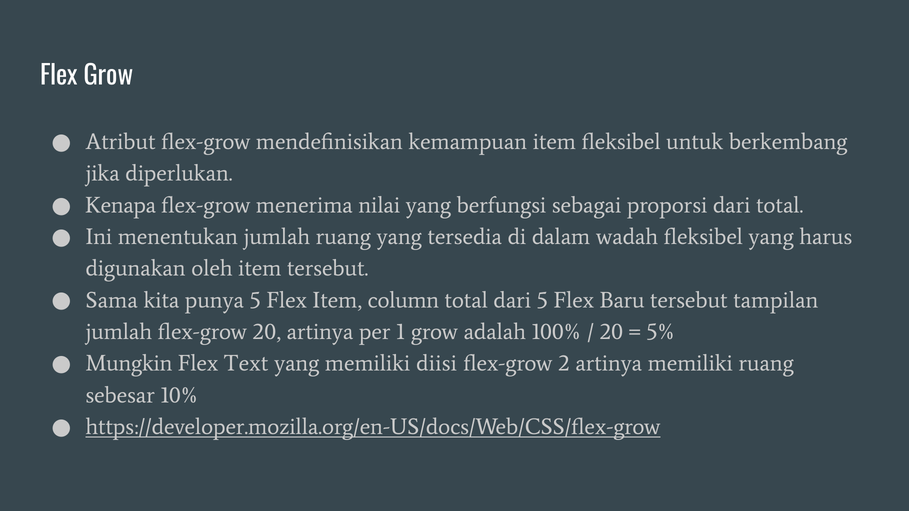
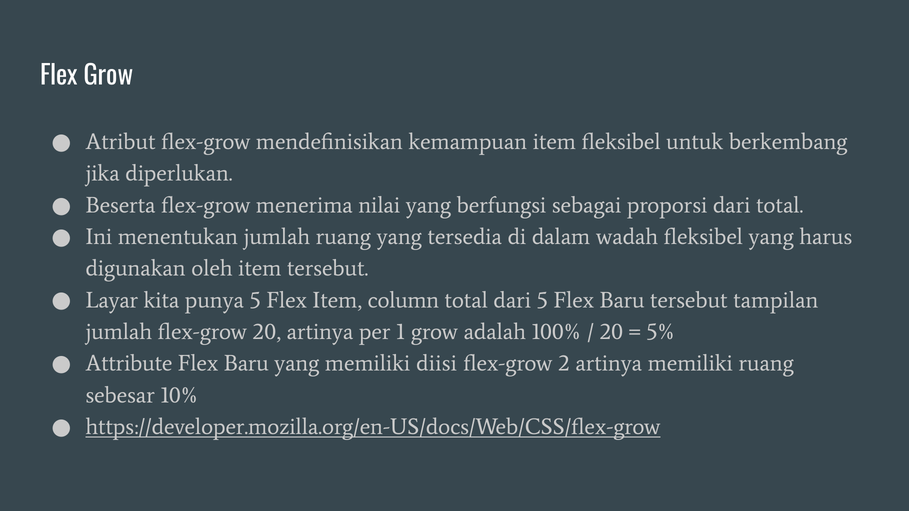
Kenapa: Kenapa -> Beserta (121, 205)
Sama: Sama -> Layar (112, 300)
Mungkin: Mungkin -> Attribute (129, 364)
Text: Text -> Baru (246, 364)
